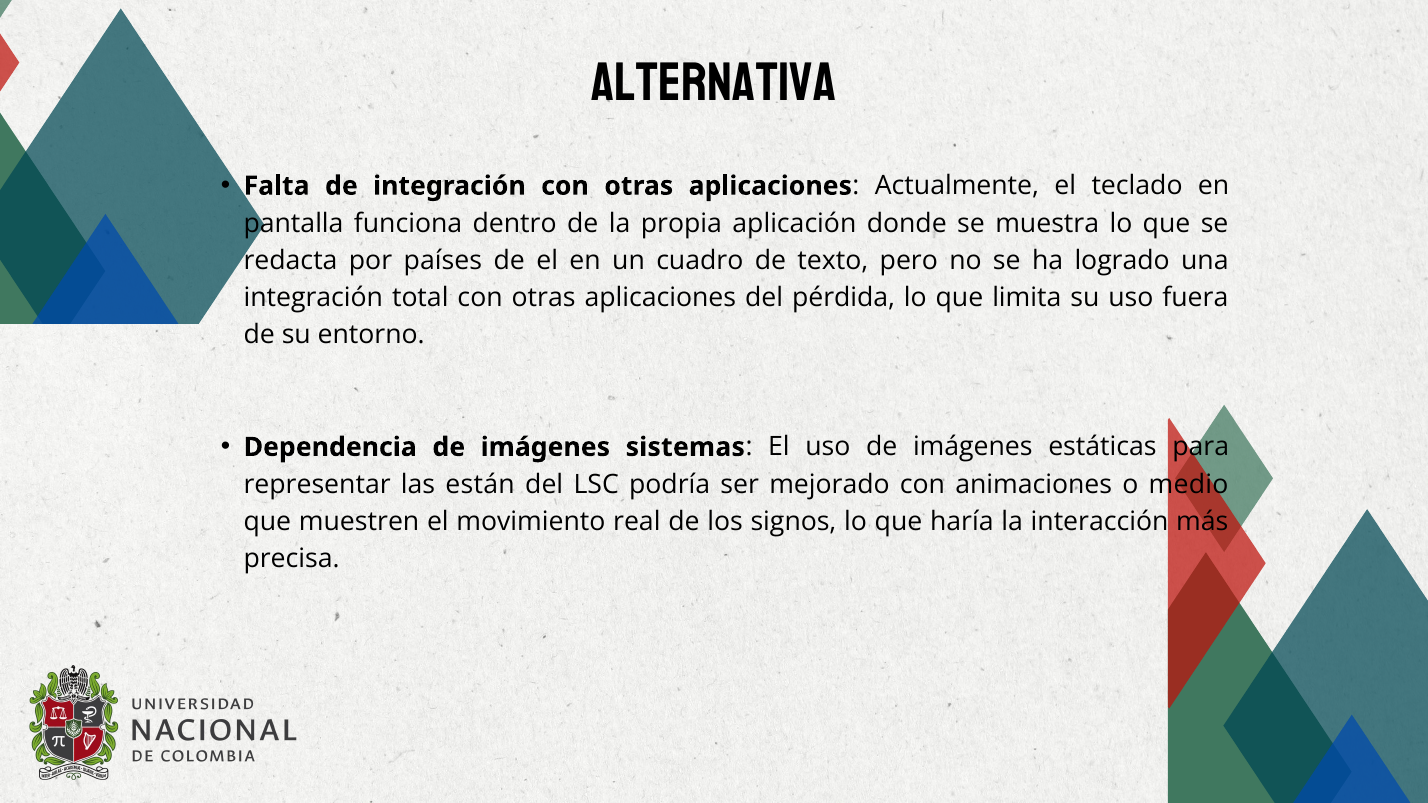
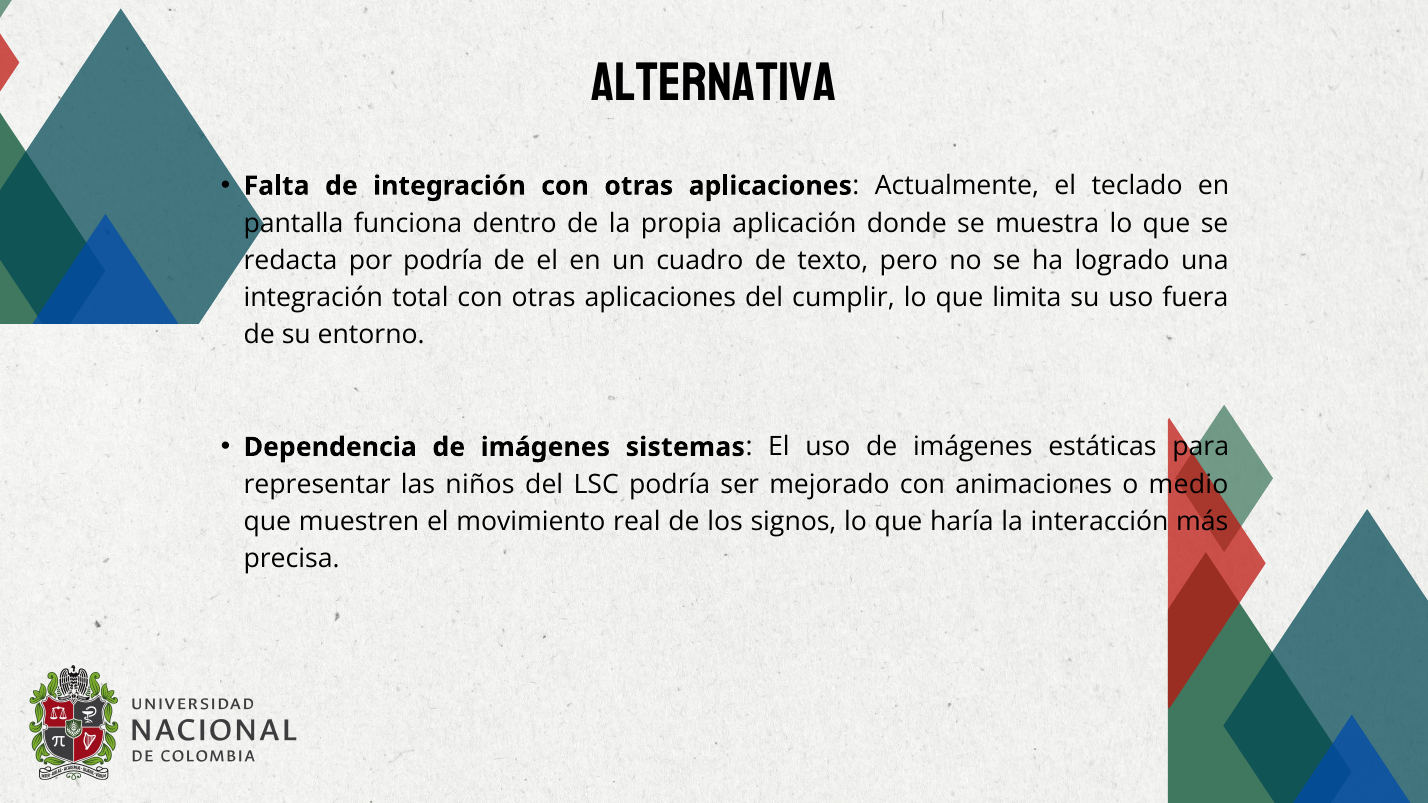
por países: países -> podría (443, 261)
pérdida: pérdida -> cumplir (843, 298)
están: están -> niños (480, 485)
